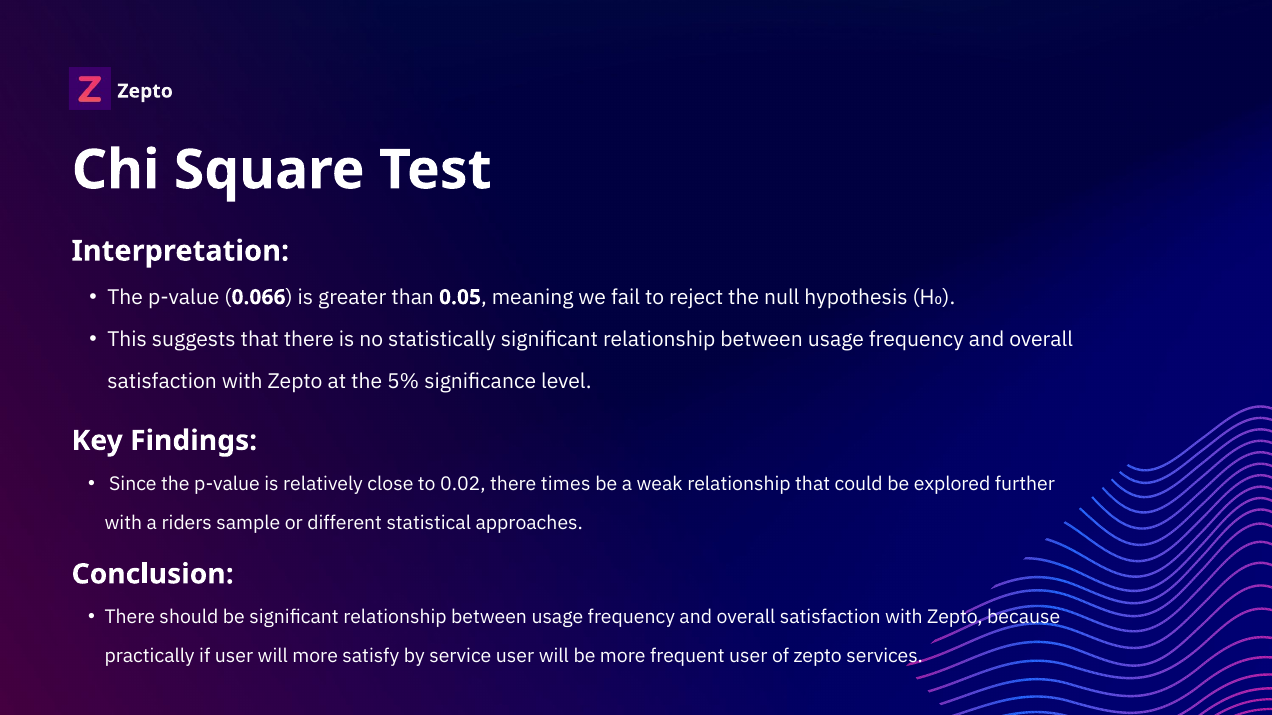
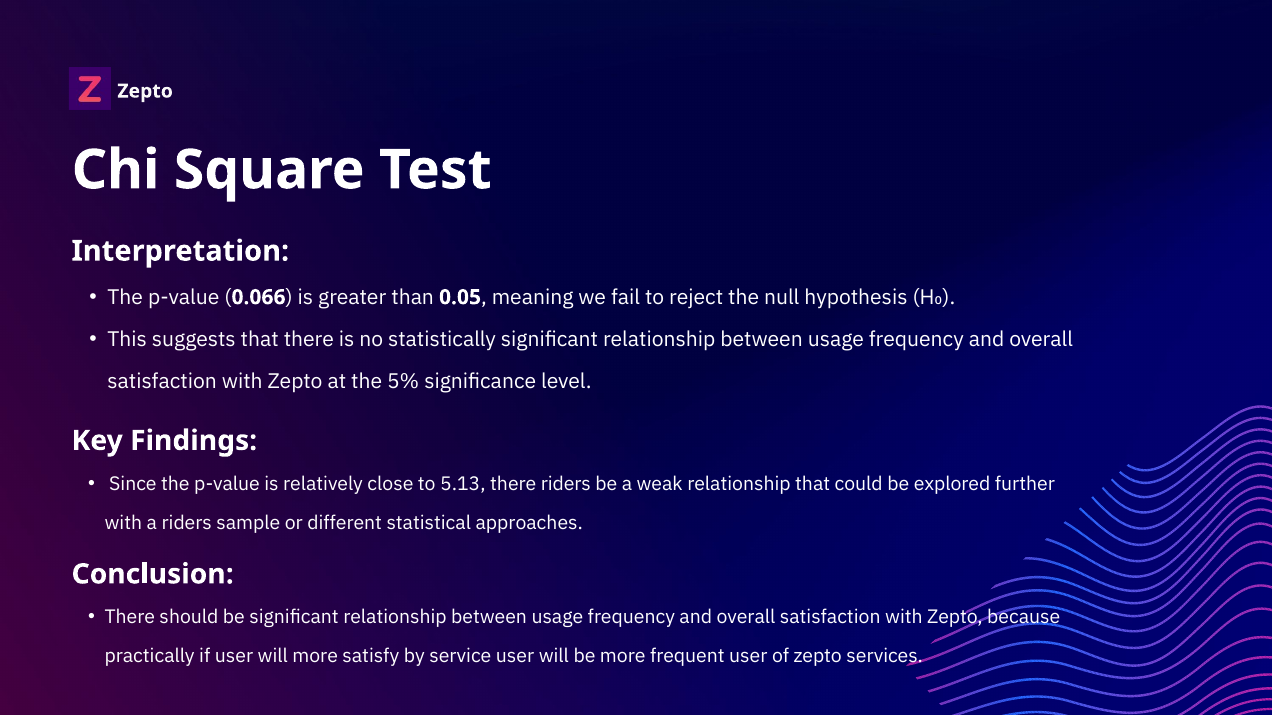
0.02: 0.02 -> 5.13 (463, 484)
there times: times -> riders (566, 484)
